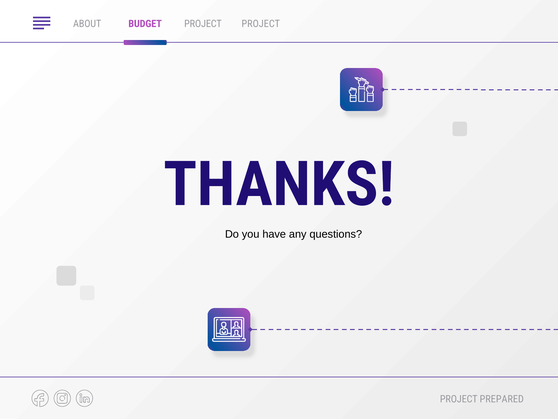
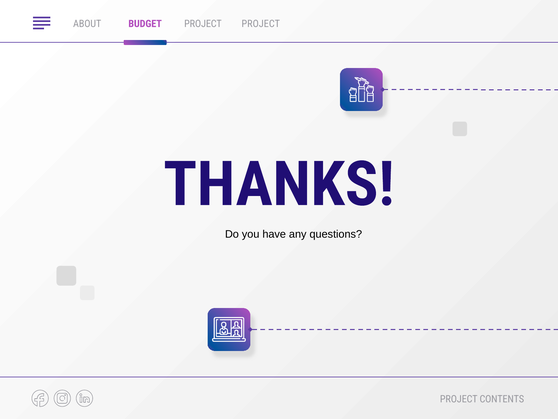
PREPARED: PREPARED -> CONTENTS (502, 399)
